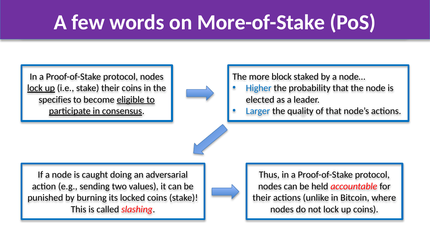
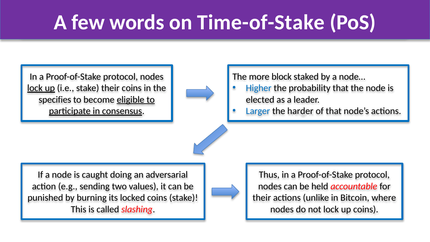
More-of-Stake: More-of-Stake -> Time-of-Stake (261, 22)
quality: quality -> harder (300, 111)
